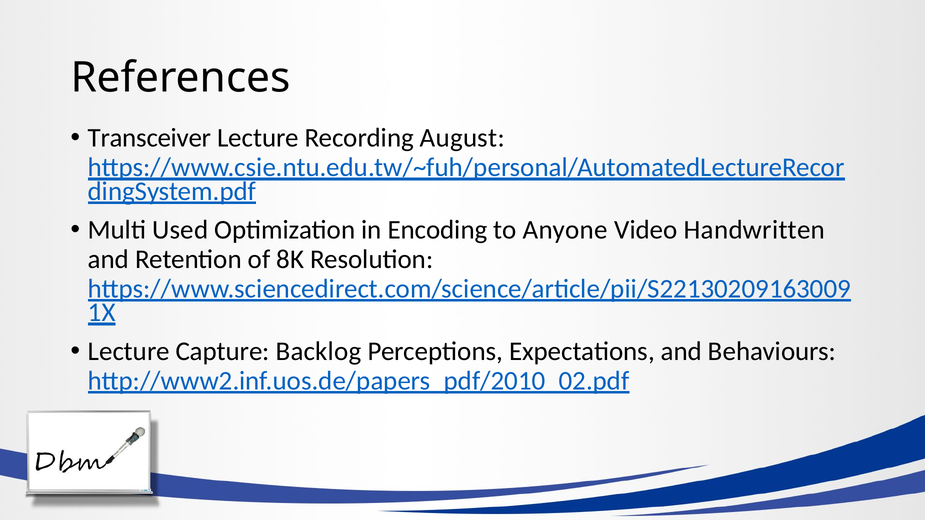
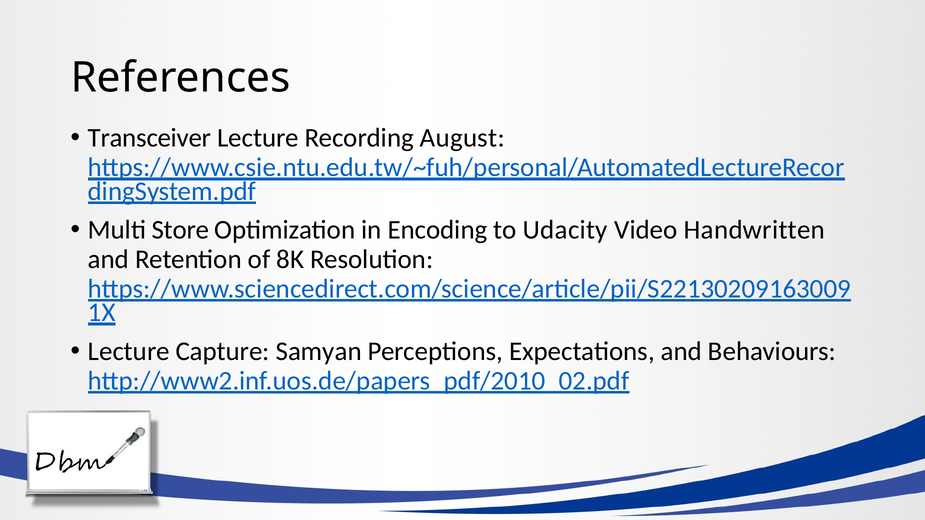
Used: Used -> Store (180, 230)
Anyone: Anyone -> Udacity (565, 230)
Backlog: Backlog -> Samyan (319, 351)
